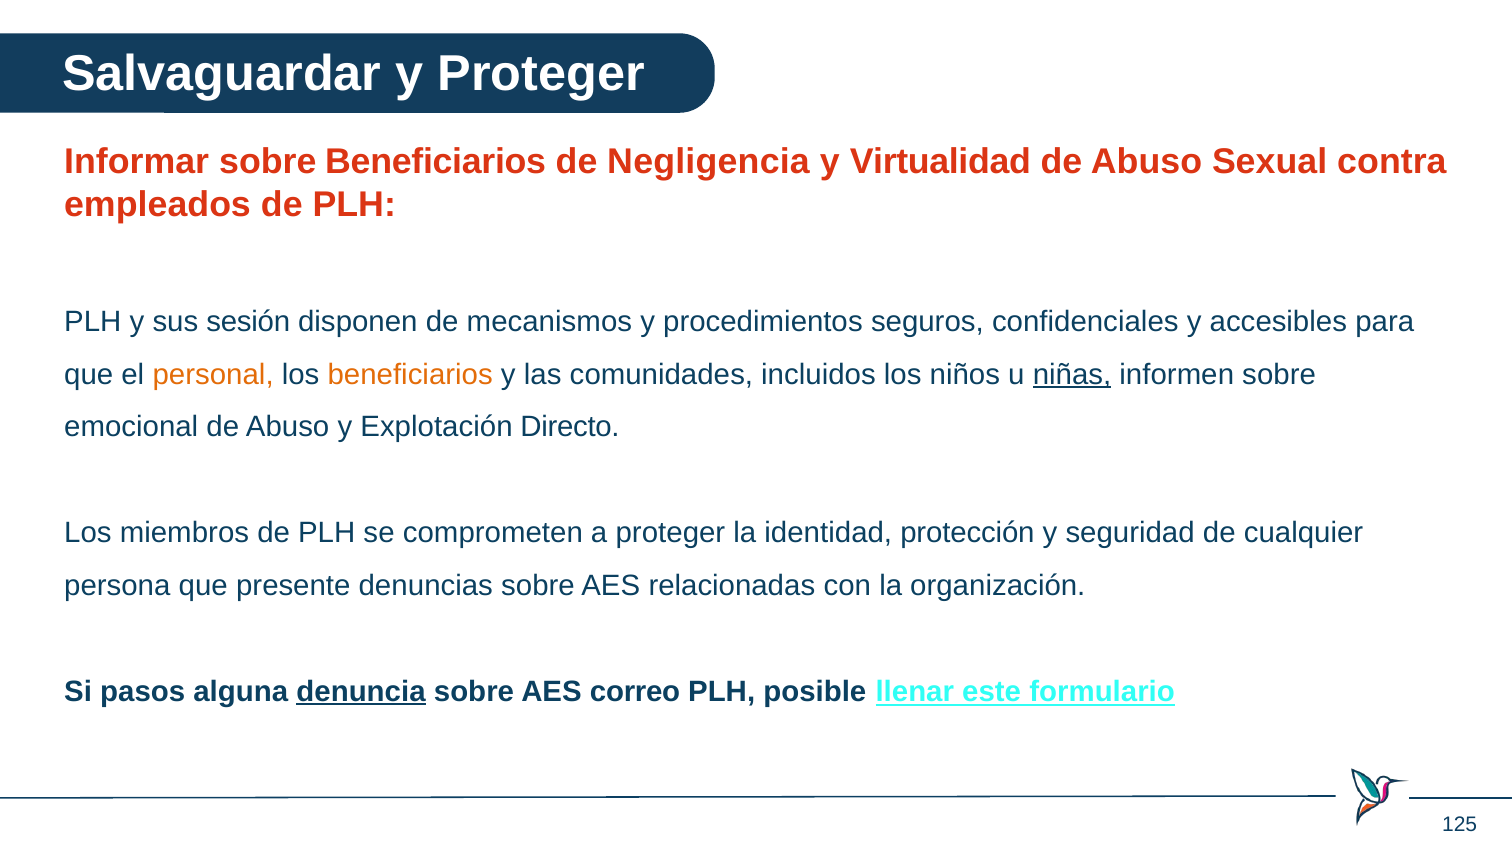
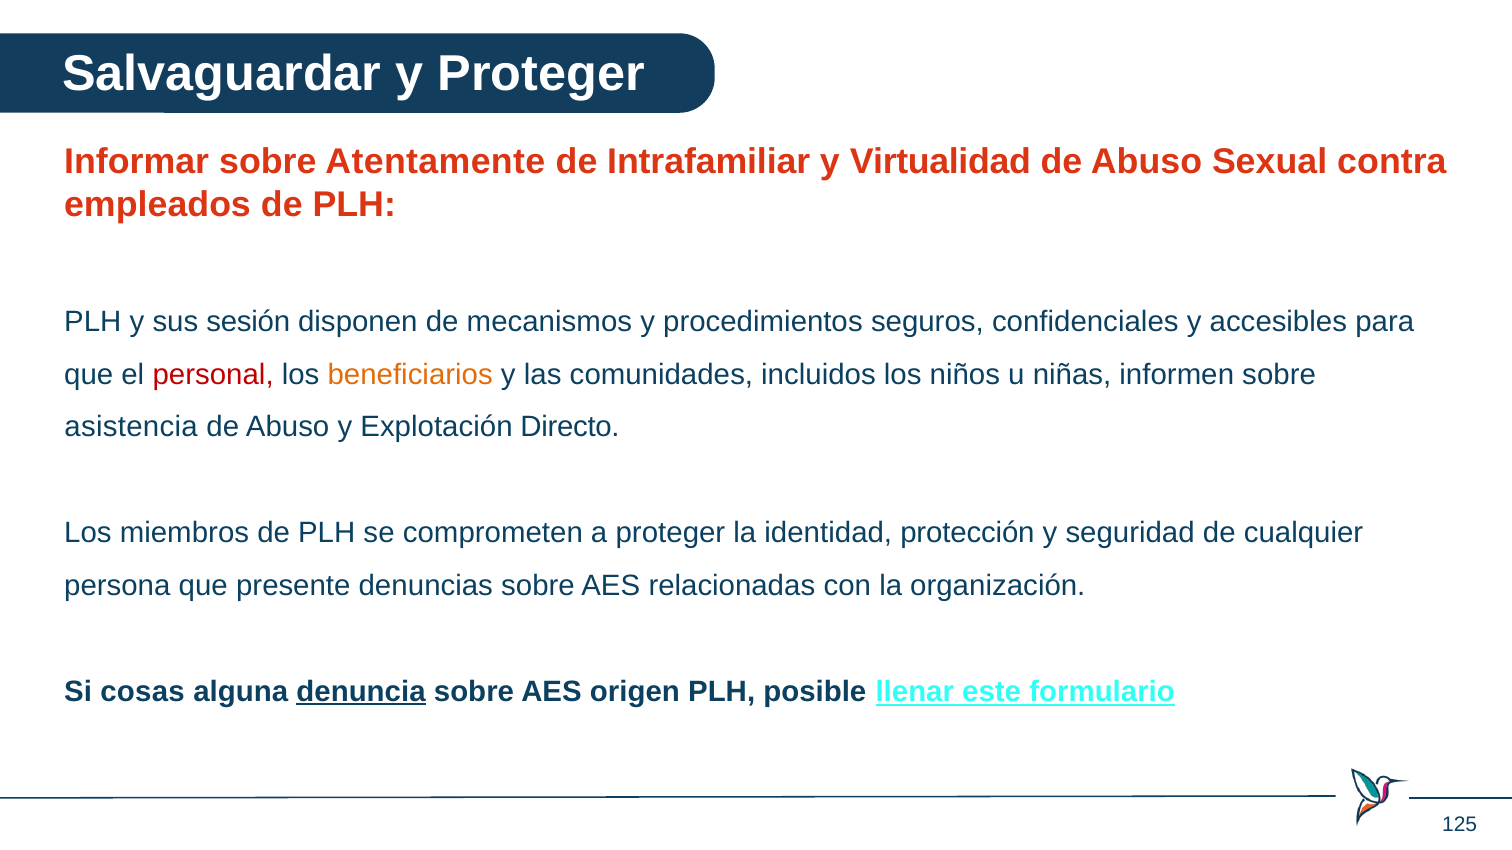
sobre Beneficiarios: Beneficiarios -> Atentamente (435, 162)
Negligencia: Negligencia -> Intrafamiliar (709, 162)
personal colour: orange -> red (213, 375)
niñas underline: present -> none (1072, 375)
emocional: emocional -> asistencia (131, 428)
pasos: pasos -> cosas (143, 692)
correo: correo -> origen (635, 692)
